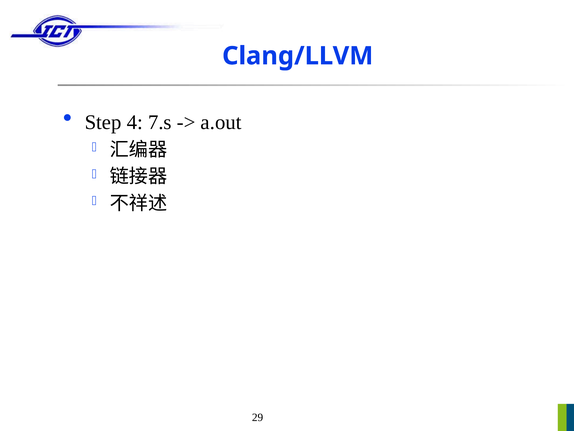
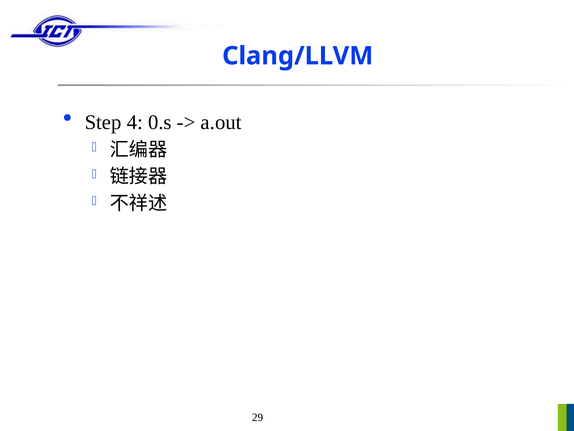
7.s: 7.s -> 0.s (160, 122)
